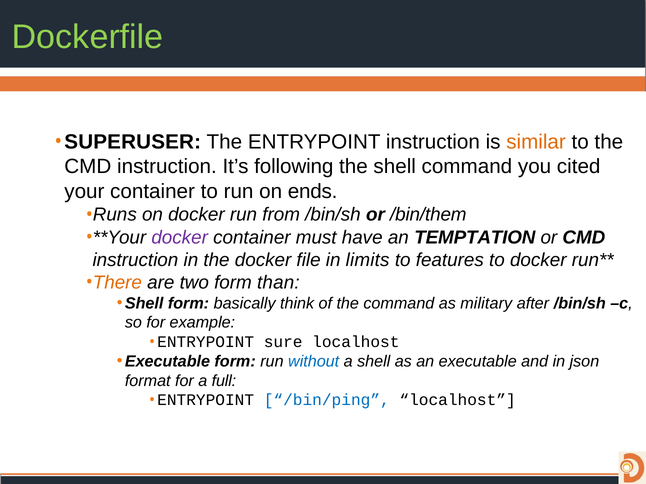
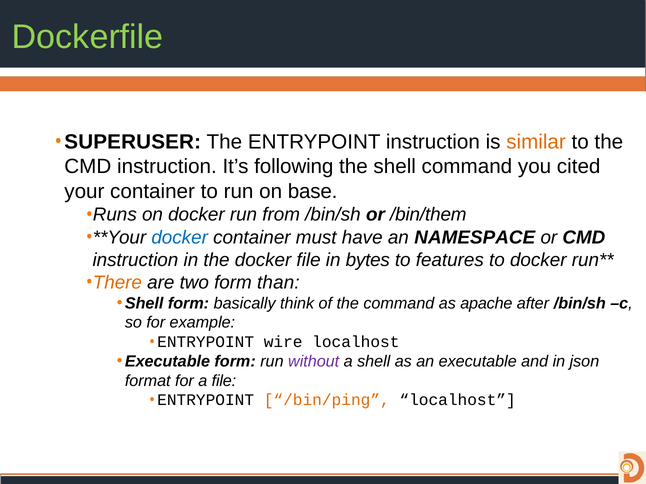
ends: ends -> base (313, 191)
docker colour: purple -> blue (180, 238)
TEMPTATION: TEMPTATION -> NAMESPACE (475, 238)
limits: limits -> bytes (368, 260)
military: military -> apache (486, 304)
sure: sure -> wire (283, 342)
without colour: blue -> purple (314, 362)
a full: full -> file (224, 381)
/bin/ping colour: blue -> orange (327, 401)
